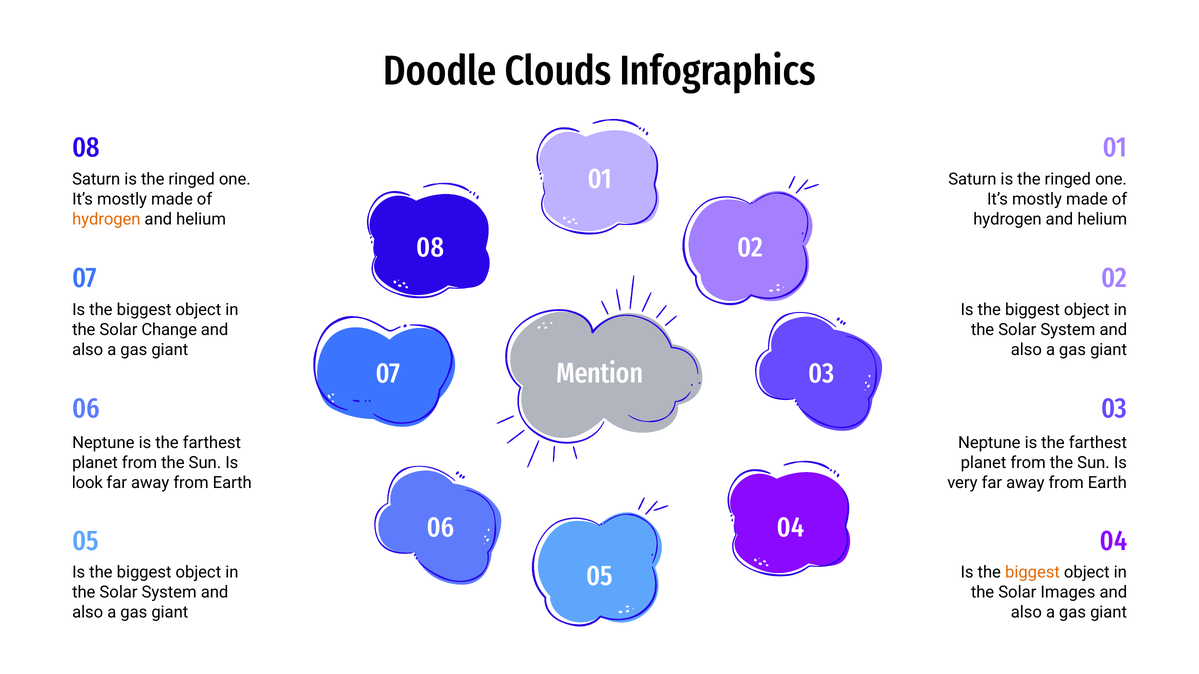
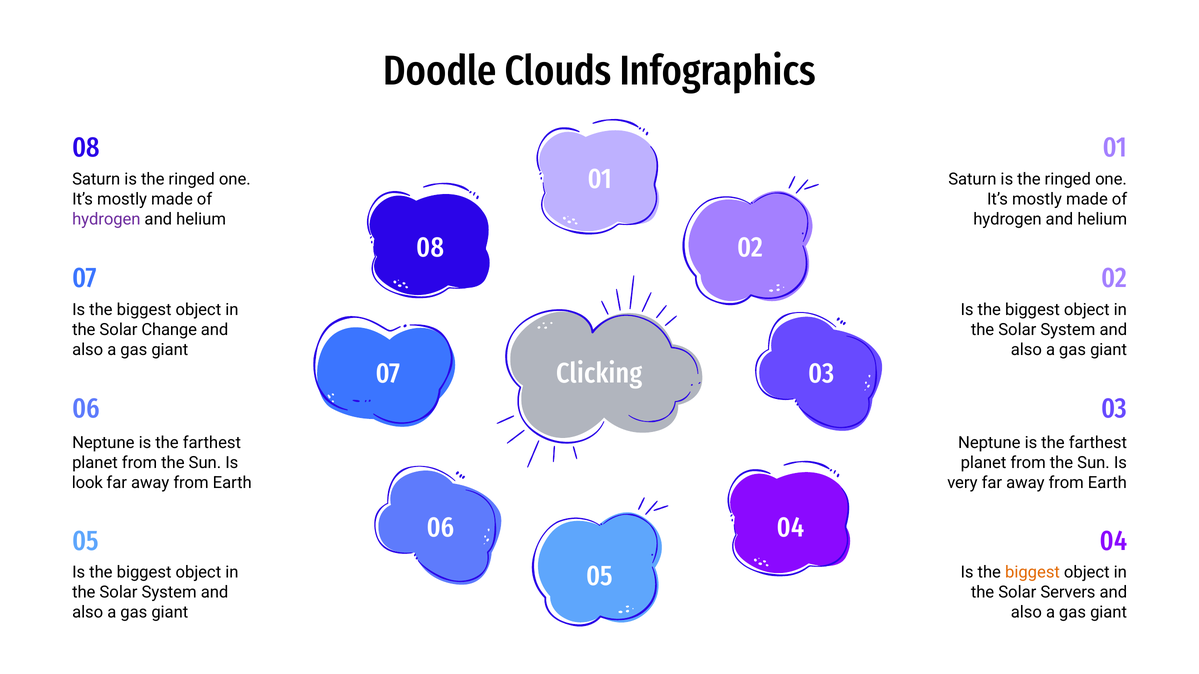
hydrogen colour: orange -> purple (106, 219)
Mention: Mention -> Clicking (599, 374)
Images: Images -> Servers (1068, 592)
